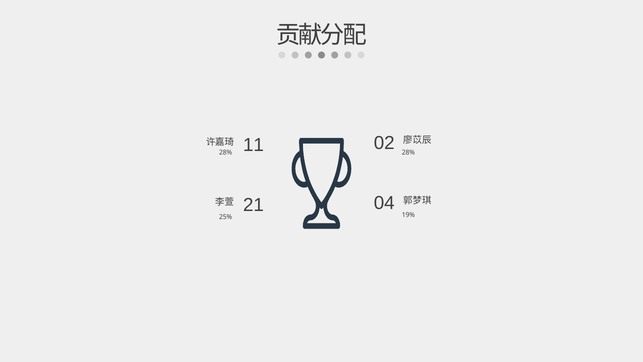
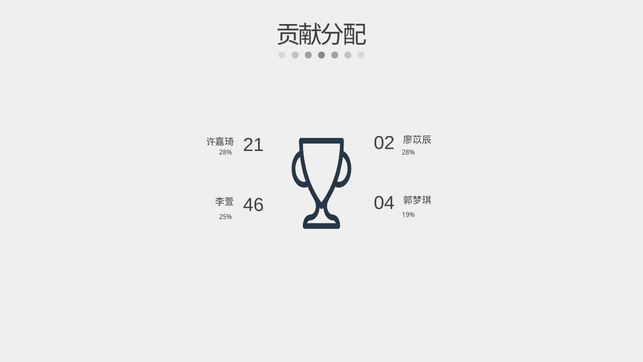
11: 11 -> 21 (253, 145)
21: 21 -> 46 (253, 205)
